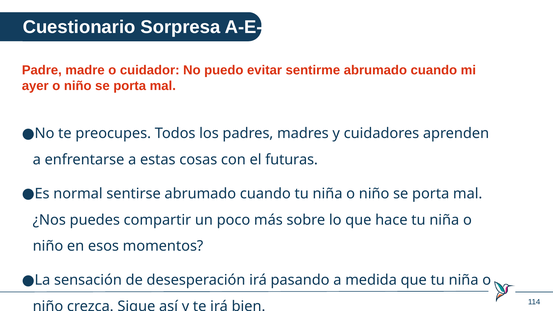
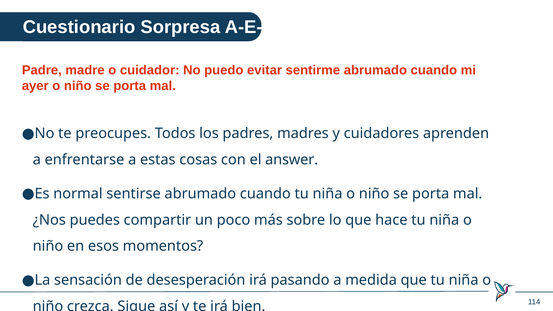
futuras: futuras -> answer (292, 160)
